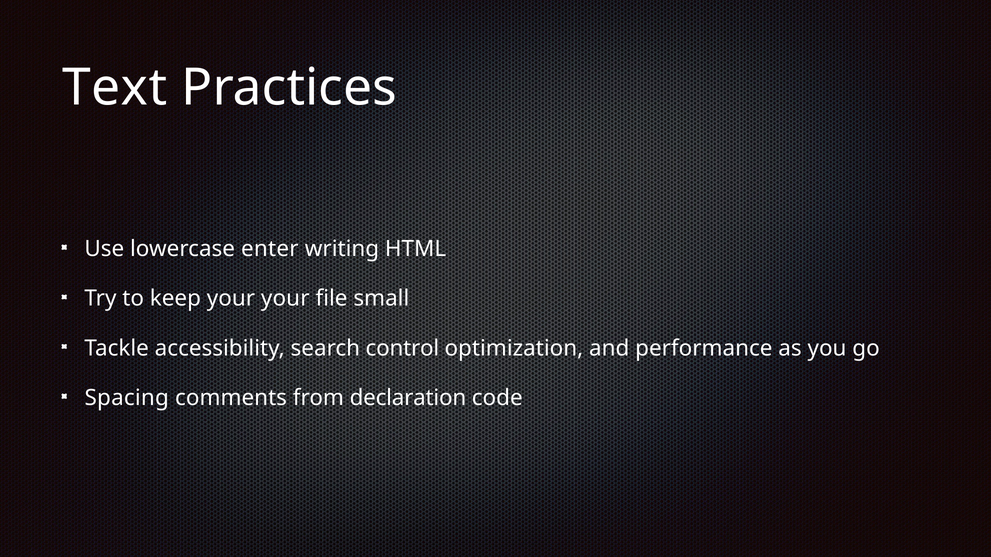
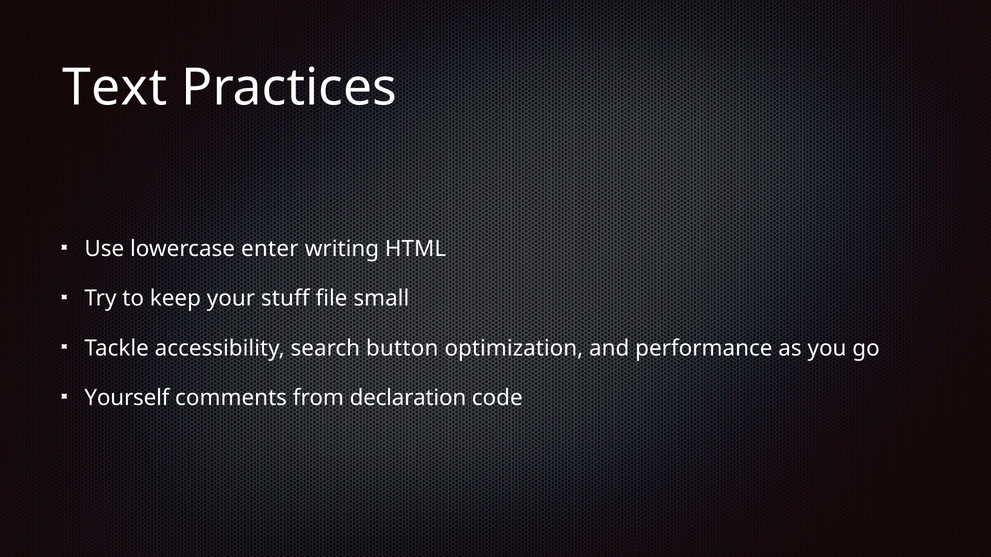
your your: your -> stuff (285, 299)
control: control -> button (402, 349)
Spacing: Spacing -> Yourself (127, 398)
